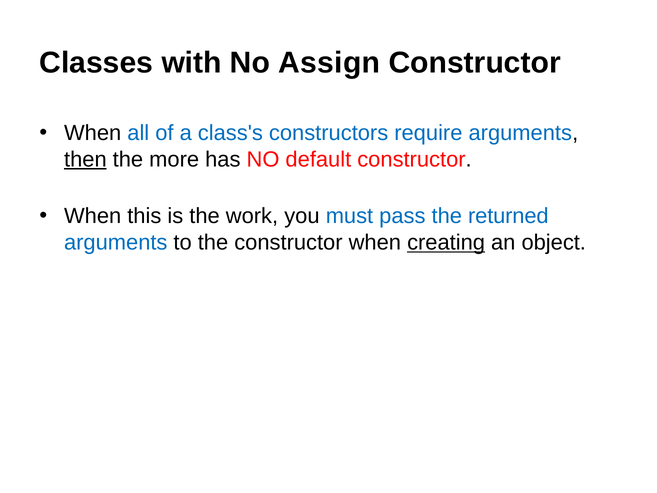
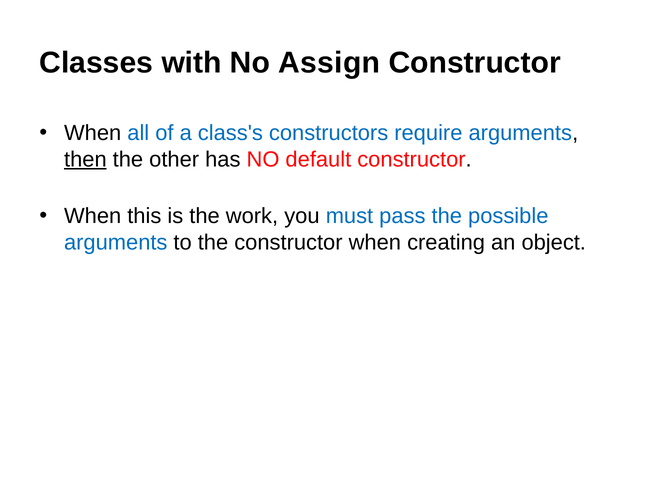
more: more -> other (174, 159)
returned: returned -> possible (508, 216)
creating underline: present -> none (446, 242)
